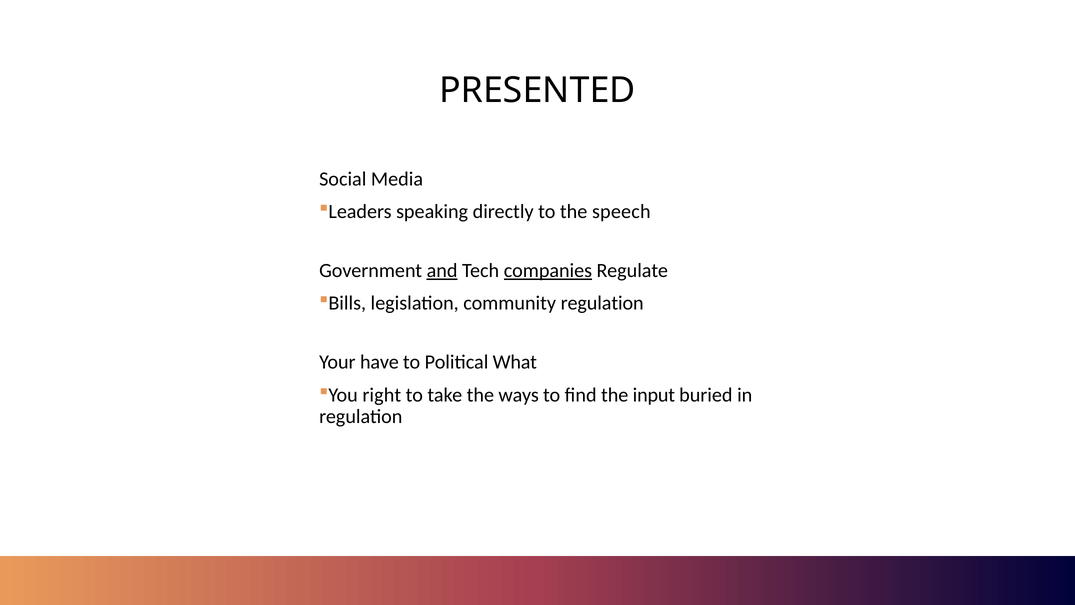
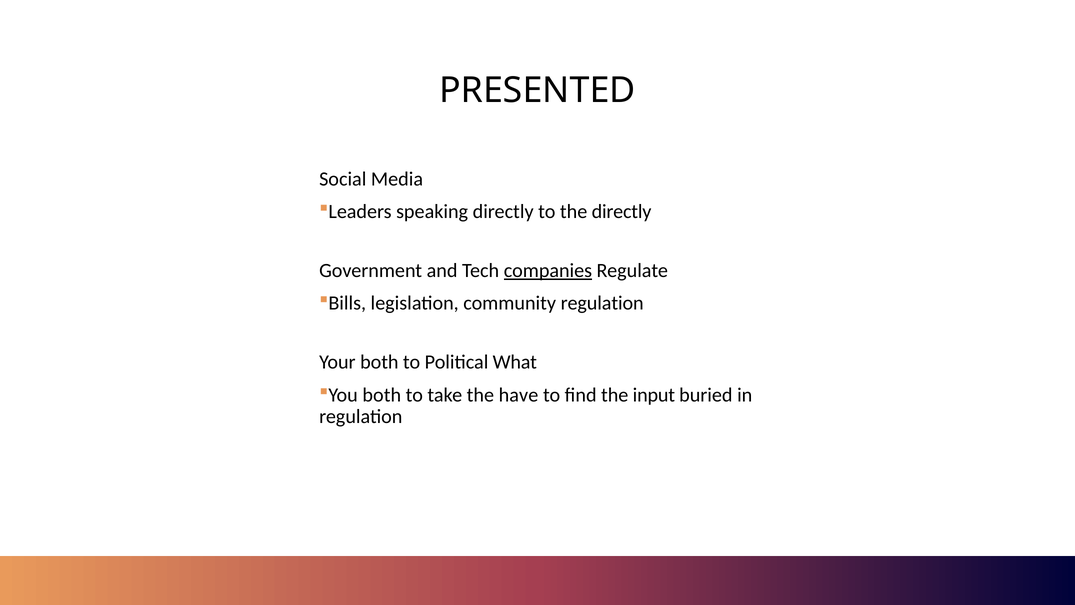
the speech: speech -> directly (622, 211)
and underline: present -> none (442, 270)
Your have: have -> both (379, 362)
right: right -> both (382, 395)
ways: ways -> have (518, 395)
